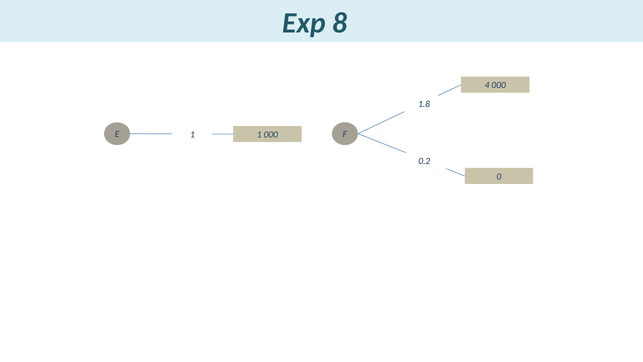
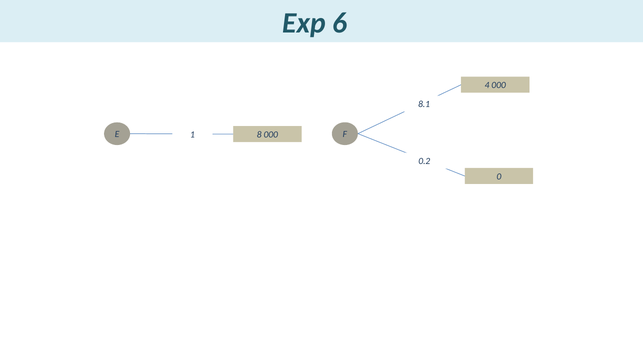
8: 8 -> 6 (340, 23)
1.8: 1.8 -> 8.1 (424, 104)
E 1: 1 -> 8 (259, 135)
